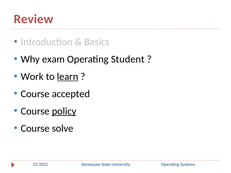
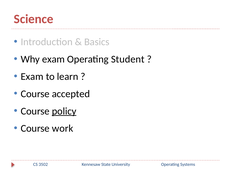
Review: Review -> Science (34, 19)
Work: Work -> Exam (32, 77)
learn underline: present -> none (68, 77)
solve: solve -> work (63, 129)
